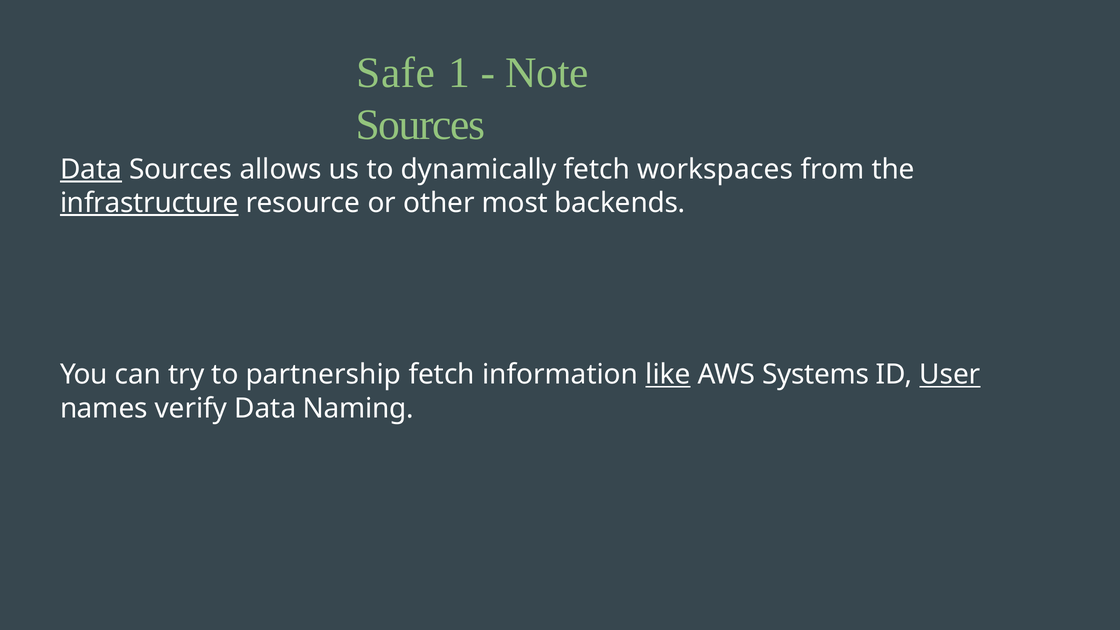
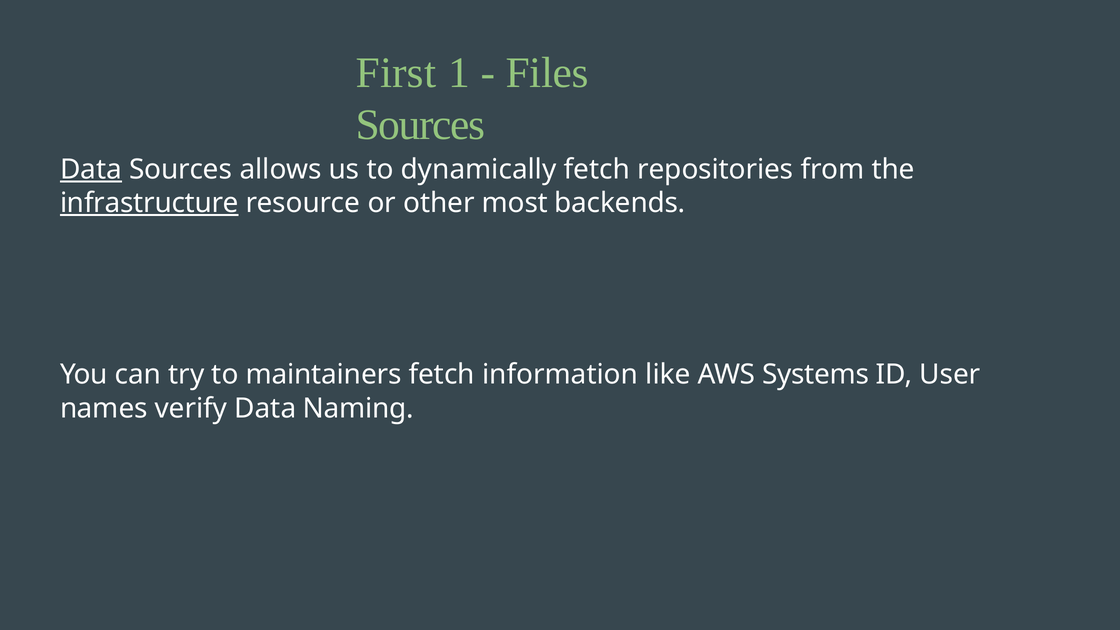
Safe: Safe -> First (396, 73)
Note: Note -> Files (547, 73)
workspaces: workspaces -> repositories (715, 169)
partnership: partnership -> maintainers (324, 375)
like underline: present -> none (668, 375)
User underline: present -> none (950, 375)
